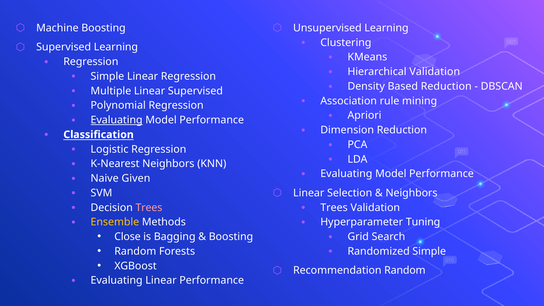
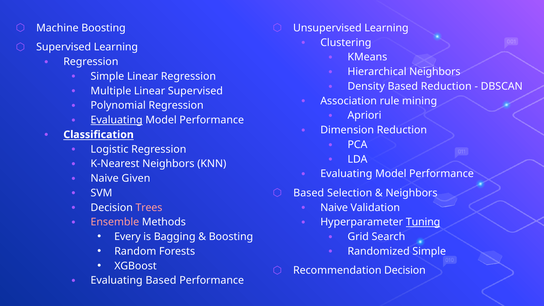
Hierarchical Validation: Validation -> Neighbors (435, 72)
Linear: Linear -> Based (309, 193)
Trees: Trees -> Naive (334, 208)
Ensemble colour: yellow -> pink (115, 222)
Tuning underline: none -> present (423, 222)
Close: Close -> Every (127, 237)
Recommendation Random: Random -> Decision (405, 270)
Evaluating Linear: Linear -> Based (161, 280)
